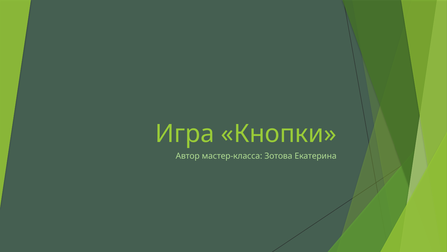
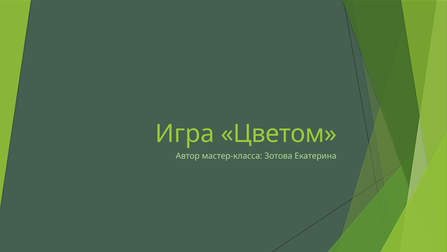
Кнопки: Кнопки -> Цветом (279, 133)
